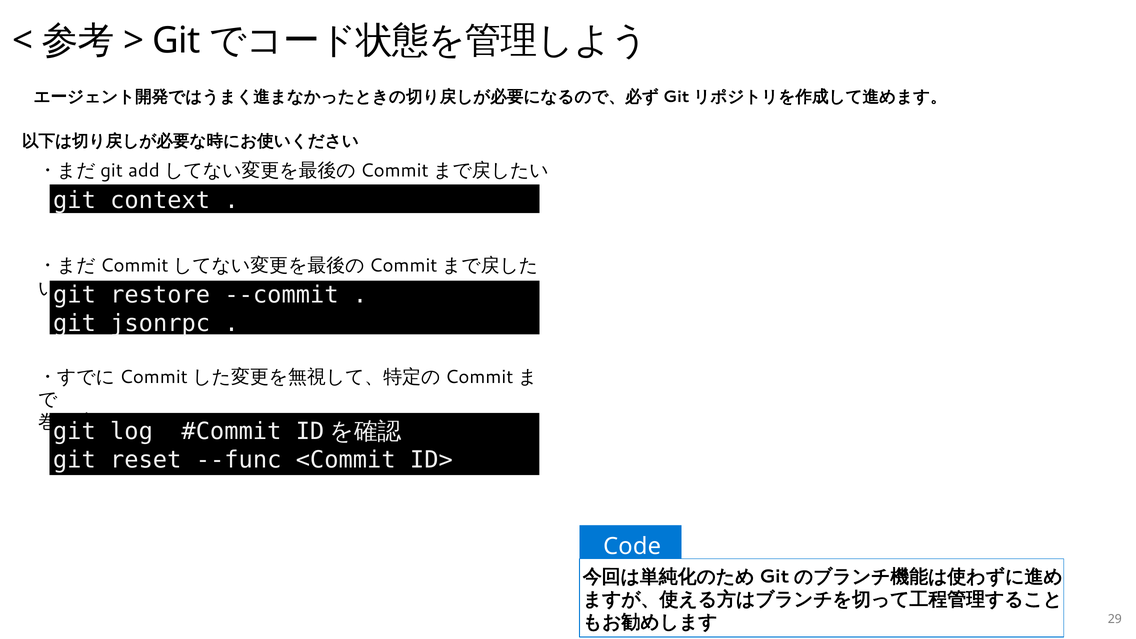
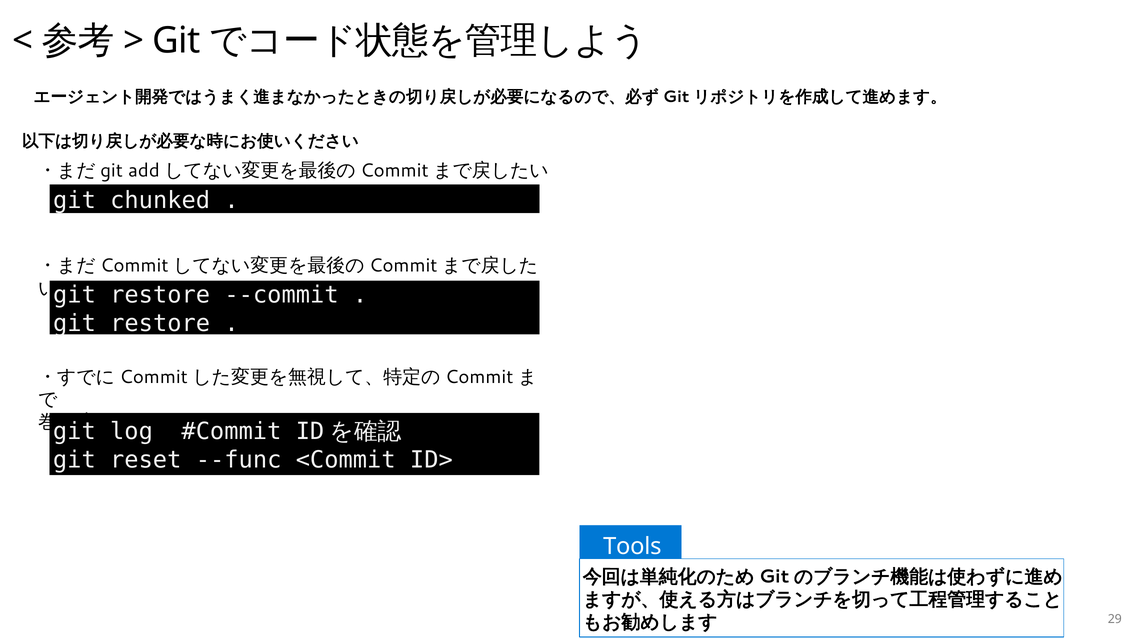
context: context -> chunked (160, 200)
jsonrpc: jsonrpc -> restore (160, 323)
Code: Code -> Tools (632, 546)
